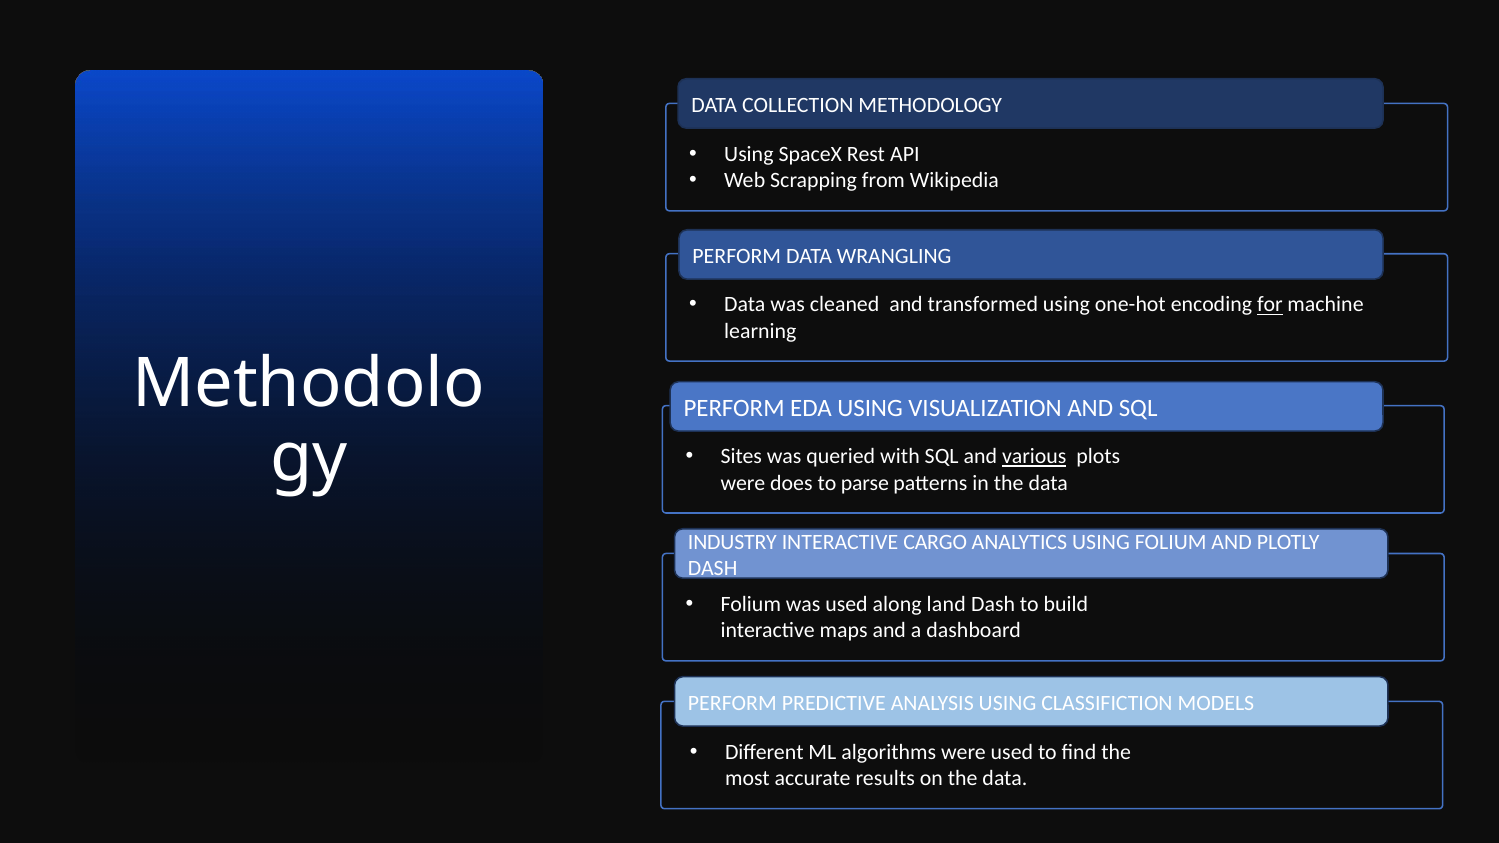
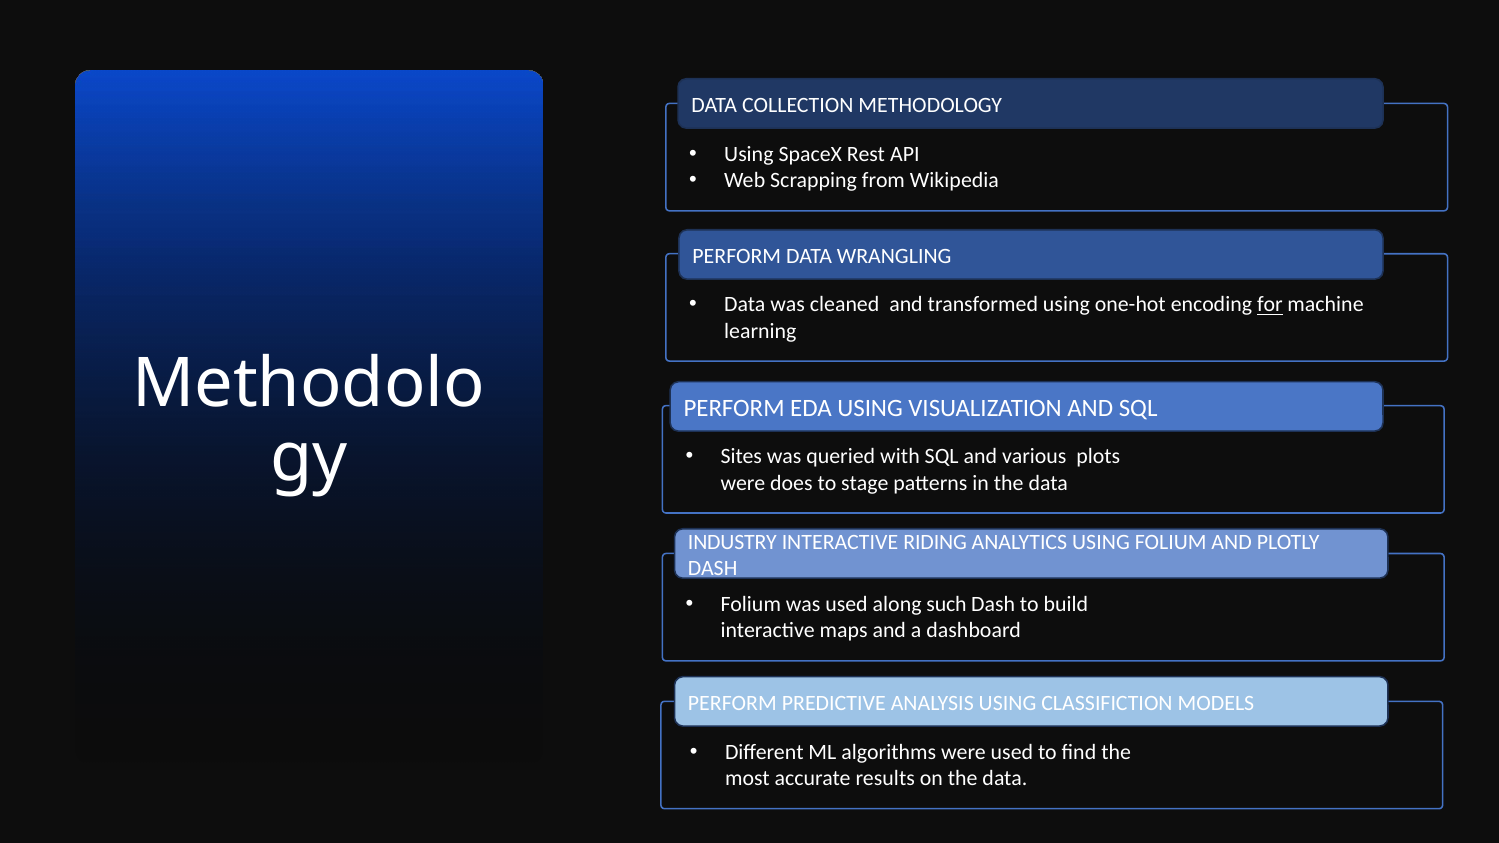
various underline: present -> none (1034, 457)
parse: parse -> stage (865, 483)
CARGO: CARGO -> RIDING (935, 542)
land: land -> such (946, 605)
